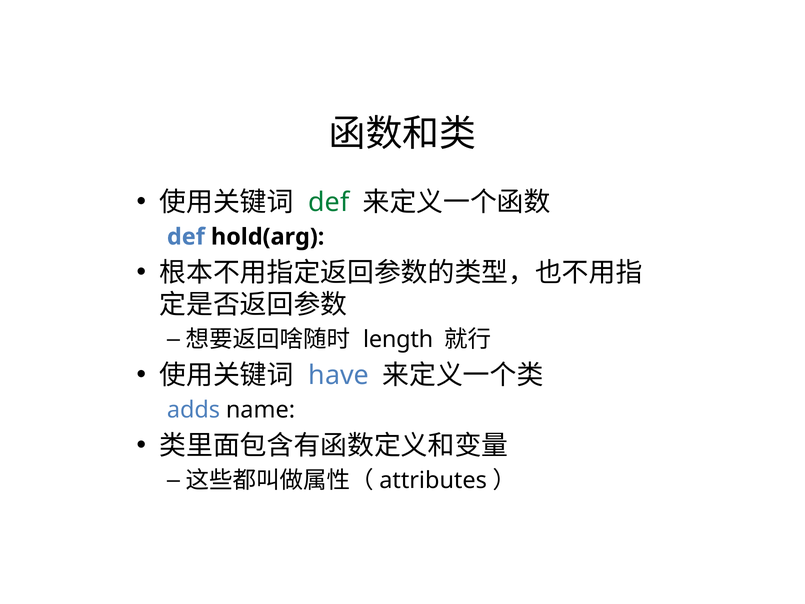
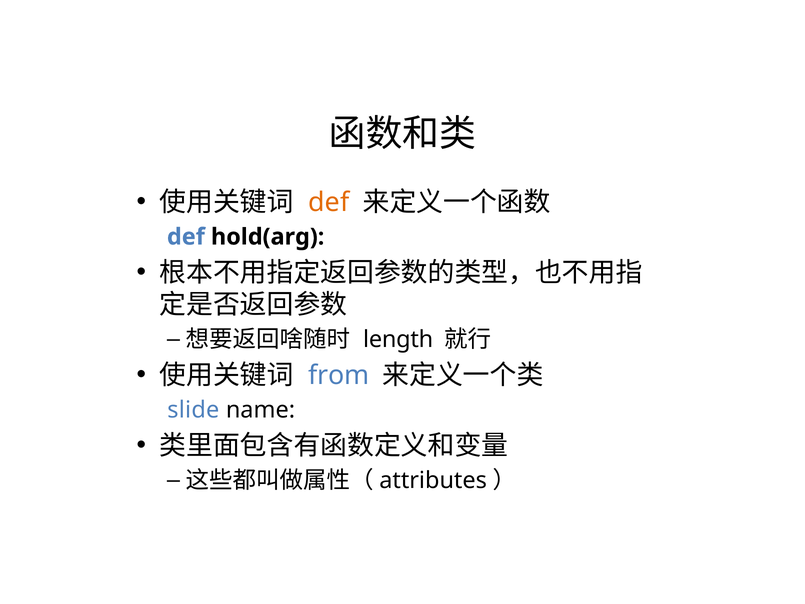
def colour: green -> orange (329, 202)
have: have -> from (339, 375)
adds: adds -> slide (193, 410)
